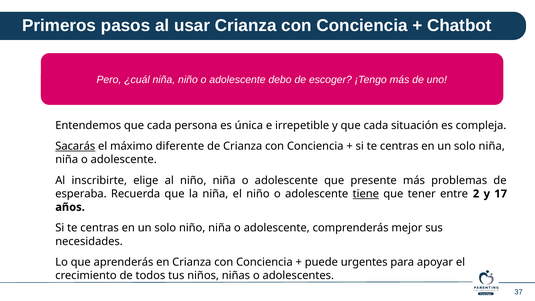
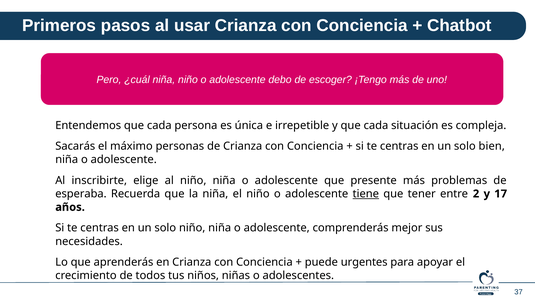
Sacarás underline: present -> none (75, 146)
diferente: diferente -> personas (180, 146)
solo niña: niña -> bien (492, 146)
